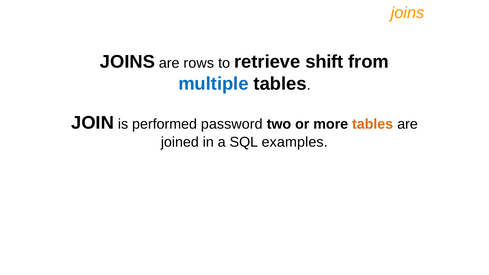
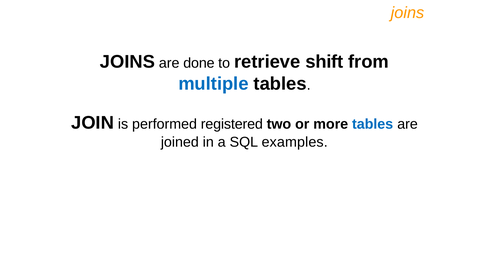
rows: rows -> done (199, 63)
password: password -> registered (232, 124)
tables colour: orange -> blue (373, 124)
